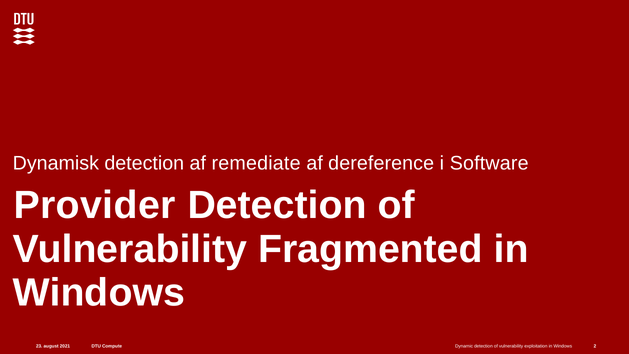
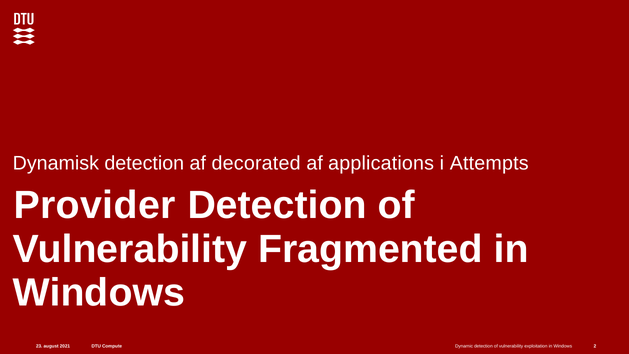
remediate: remediate -> decorated (256, 163)
dereference: dereference -> applications (381, 163)
Software: Software -> Attempts (489, 163)
